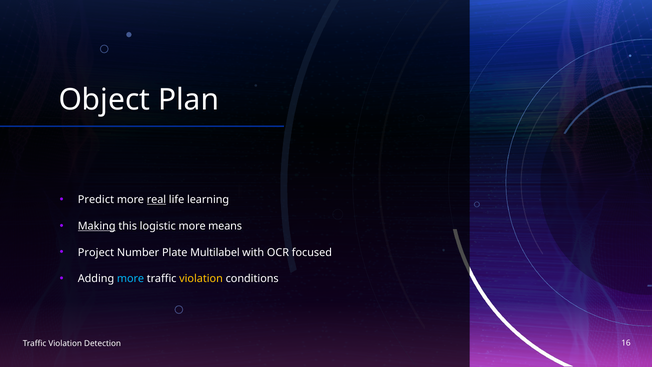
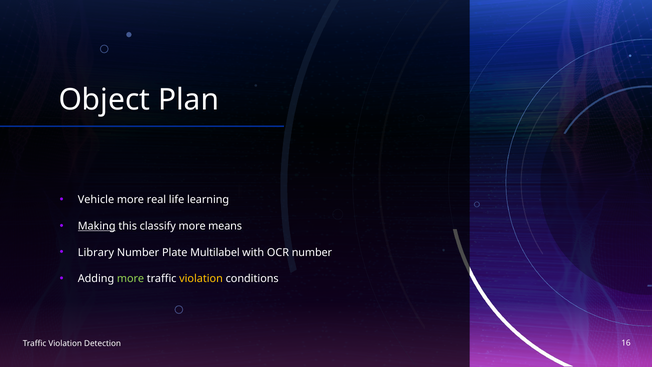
Predict: Predict -> Vehicle (96, 200)
real underline: present -> none (156, 200)
logistic: logistic -> classify (158, 226)
Project: Project -> Library (96, 252)
OCR focused: focused -> number (312, 252)
more colour: light blue -> light green (131, 279)
